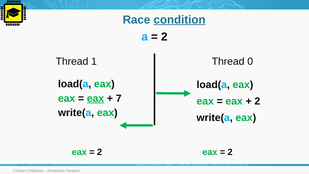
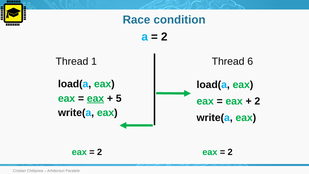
condition underline: present -> none (180, 20)
0: 0 -> 6 (250, 61)
7: 7 -> 5 (119, 98)
